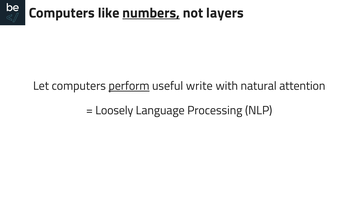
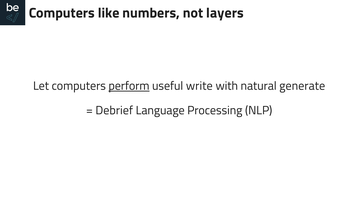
numbers underline: present -> none (151, 13)
attention: attention -> generate (302, 86)
Loosely: Loosely -> Debrief (114, 111)
